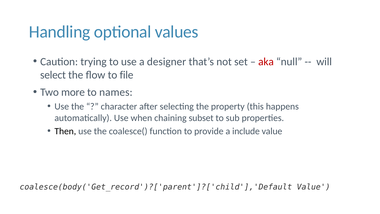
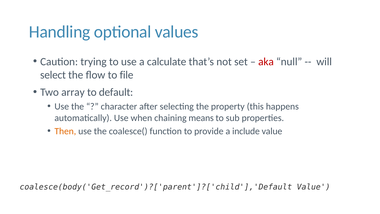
designer: designer -> calculate (167, 62)
more: more -> array (73, 92)
names: names -> default (116, 92)
subset: subset -> means (201, 118)
Then colour: black -> orange (65, 131)
